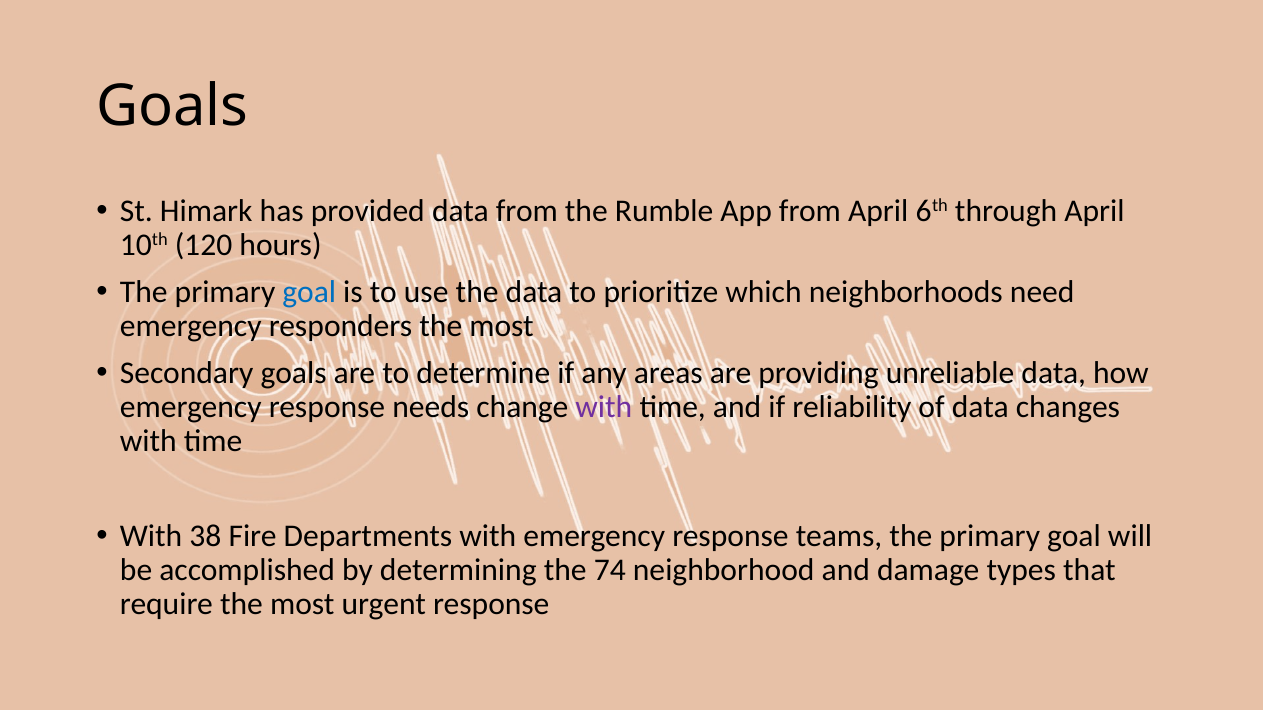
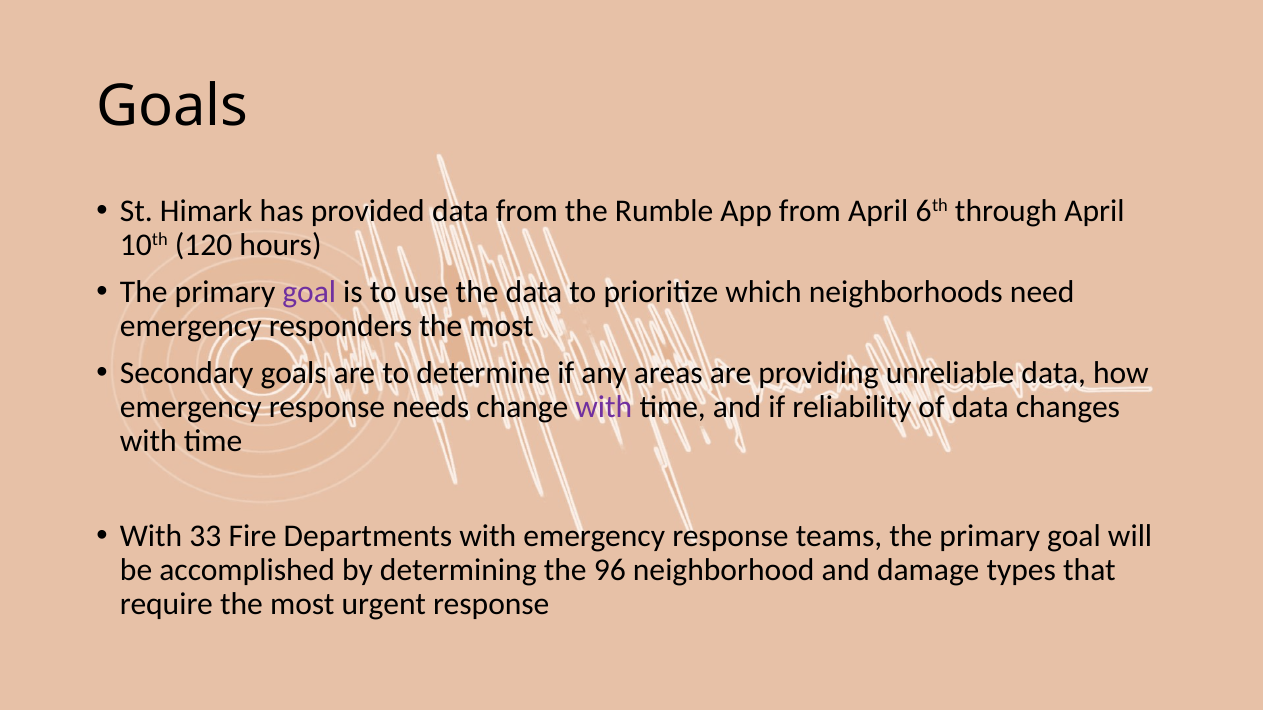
goal colour: blue -> purple (309, 292)
38: 38 -> 33 (205, 536)
74: 74 -> 96 (610, 570)
